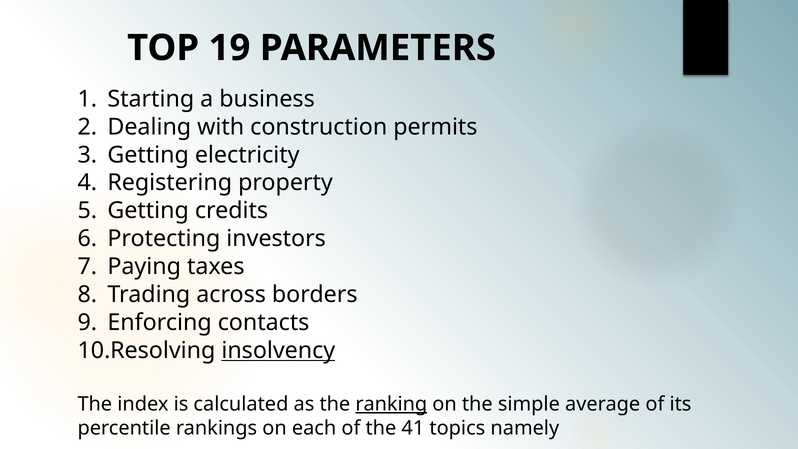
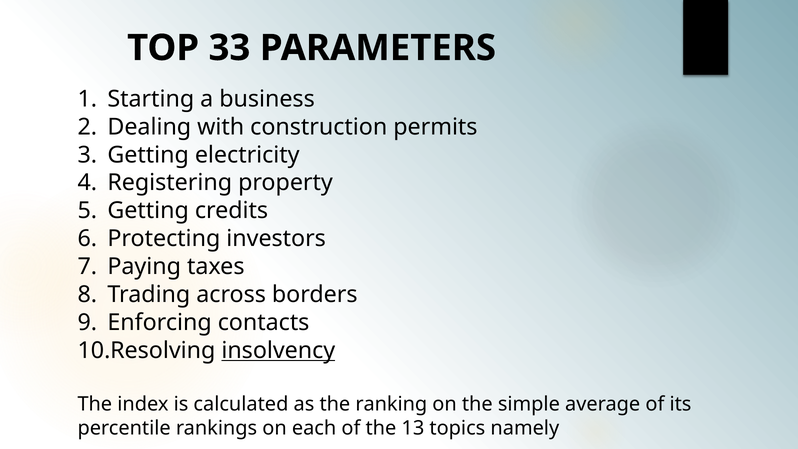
19: 19 -> 33 (229, 48)
ranking underline: present -> none (391, 404)
41: 41 -> 13 (413, 428)
